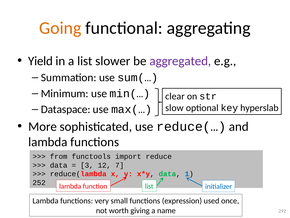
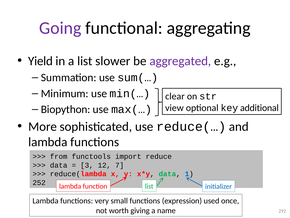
Going colour: orange -> purple (60, 28)
Dataspace: Dataspace -> Biopython (66, 109)
slow: slow -> view (174, 108)
hyperslab: hyperslab -> additional (259, 108)
